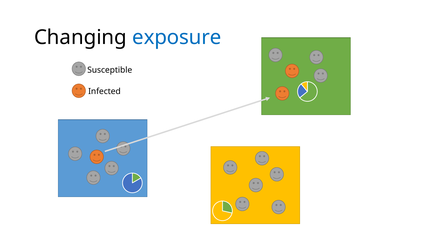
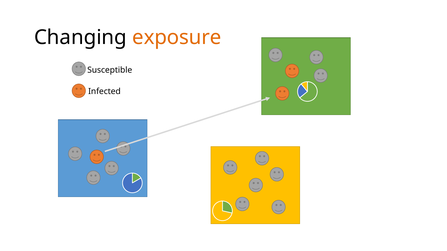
exposure colour: blue -> orange (177, 38)
